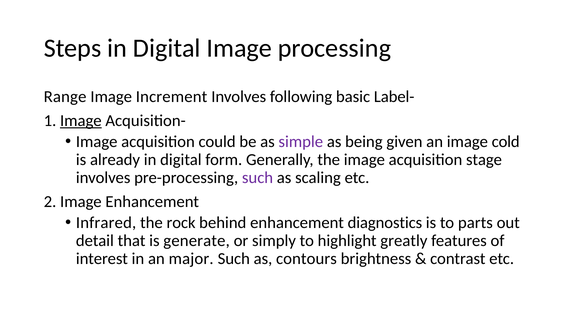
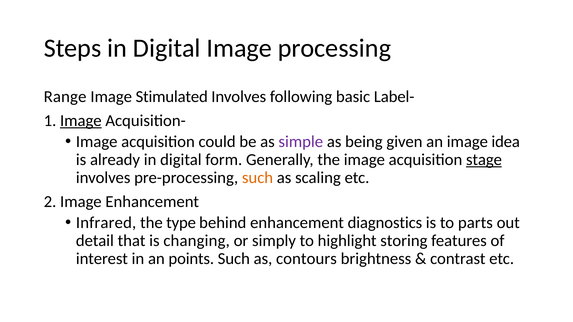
Increment: Increment -> Stimulated (172, 97)
cold: cold -> idea (506, 142)
stage underline: none -> present (484, 160)
such colour: purple -> orange (258, 178)
rock: rock -> type (181, 223)
generate: generate -> changing (197, 241)
greatly: greatly -> storing (404, 241)
major: major -> points (191, 259)
